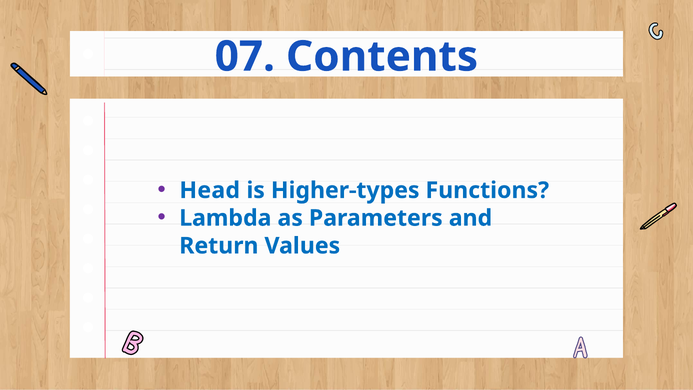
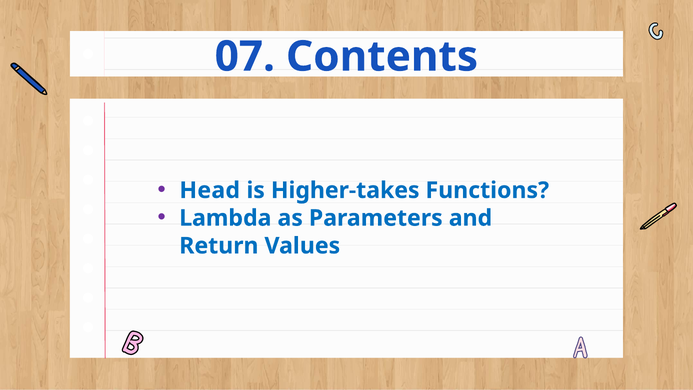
Higher-types: Higher-types -> Higher-takes (345, 190)
